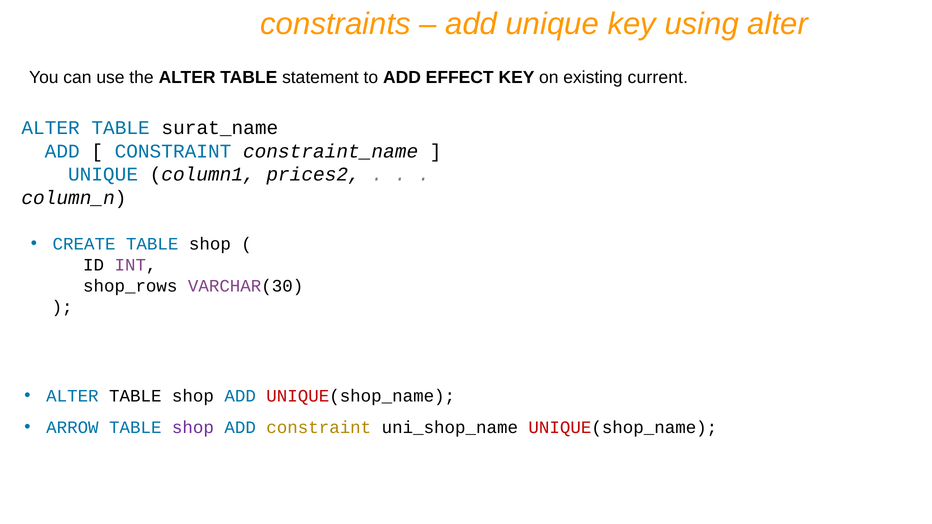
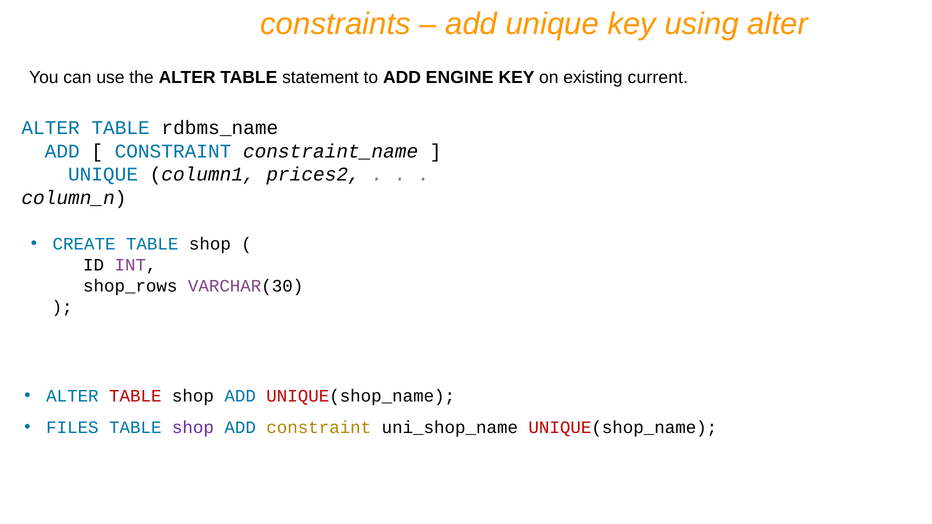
EFFECT: EFFECT -> ENGINE (460, 78)
surat_name: surat_name -> rdbms_name (220, 128)
TABLE colour: black -> red (135, 396)
ARROW: ARROW -> FILES (72, 427)
